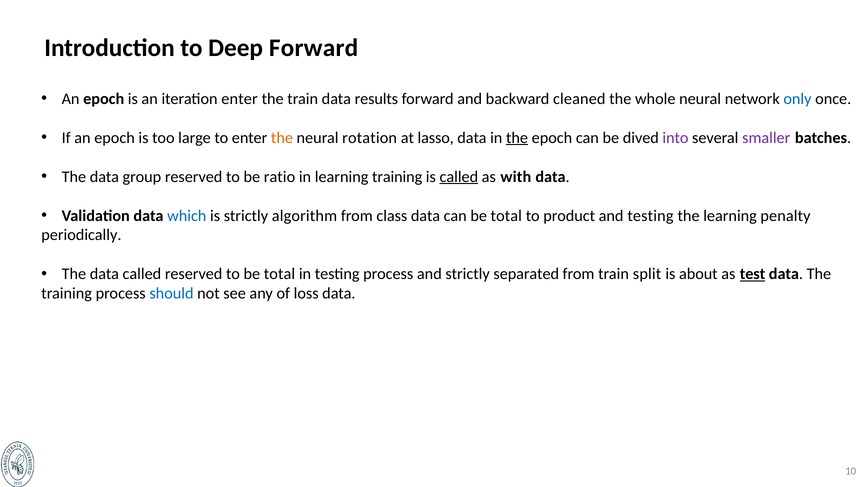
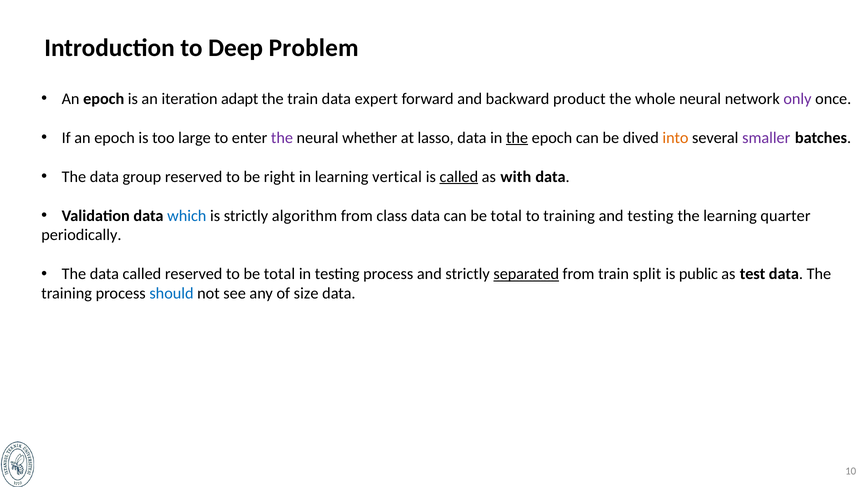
Deep Forward: Forward -> Problem (314, 48)
iteration enter: enter -> adapt (240, 99)
results: results -> expert (376, 99)
cleaned: cleaned -> product (579, 99)
only colour: blue -> purple (797, 99)
the colour: orange -> purple (282, 138)
rotation: rotation -> whether (370, 138)
into colour: purple -> orange (675, 138)
ratio: ratio -> right (279, 177)
learning training: training -> vertical (397, 177)
to product: product -> training (569, 216)
penalty: penalty -> quarter (786, 216)
separated underline: none -> present (526, 274)
about: about -> public (698, 274)
test underline: present -> none (753, 274)
loss: loss -> size (306, 294)
